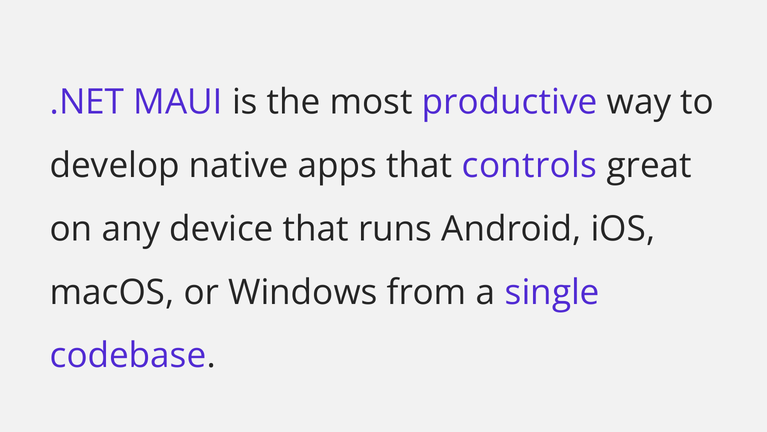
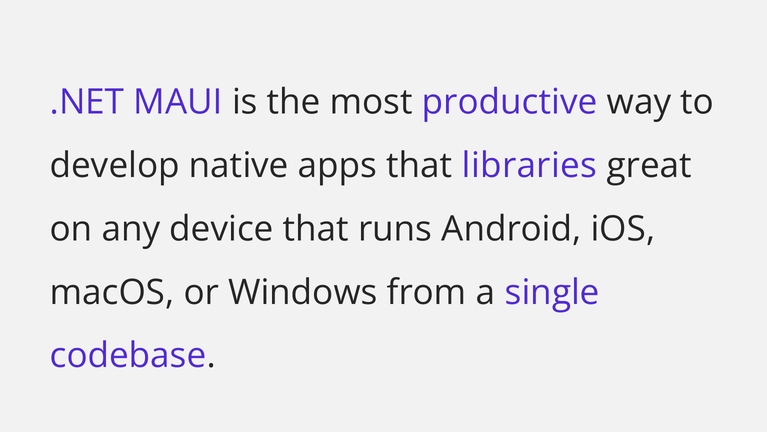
controls: controls -> libraries (529, 165)
